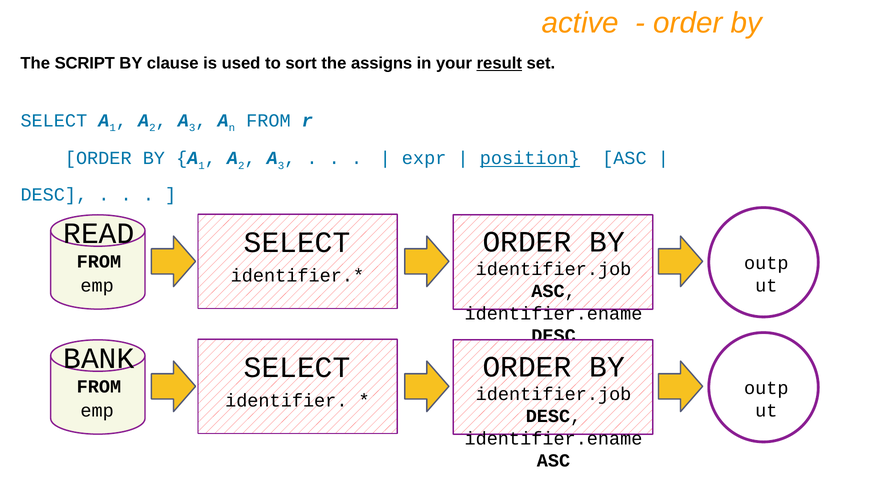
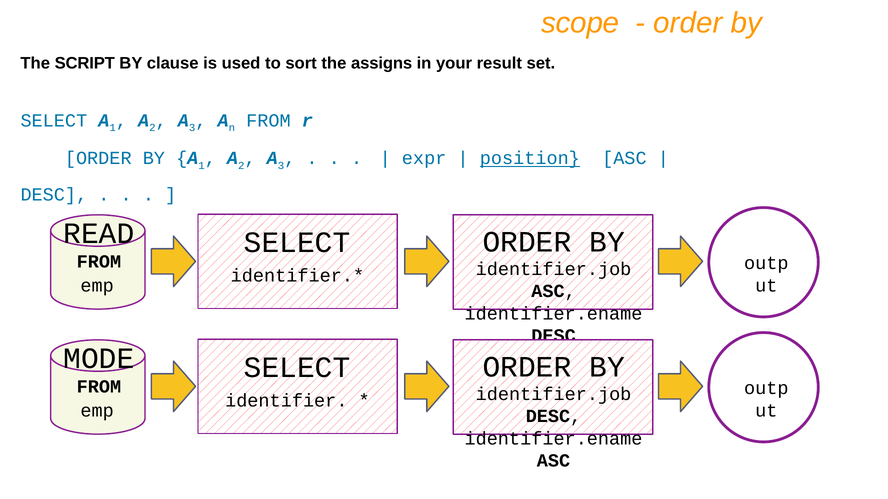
active: active -> scope (580, 23)
result underline: present -> none (499, 63)
BANK: BANK -> MODE (99, 359)
